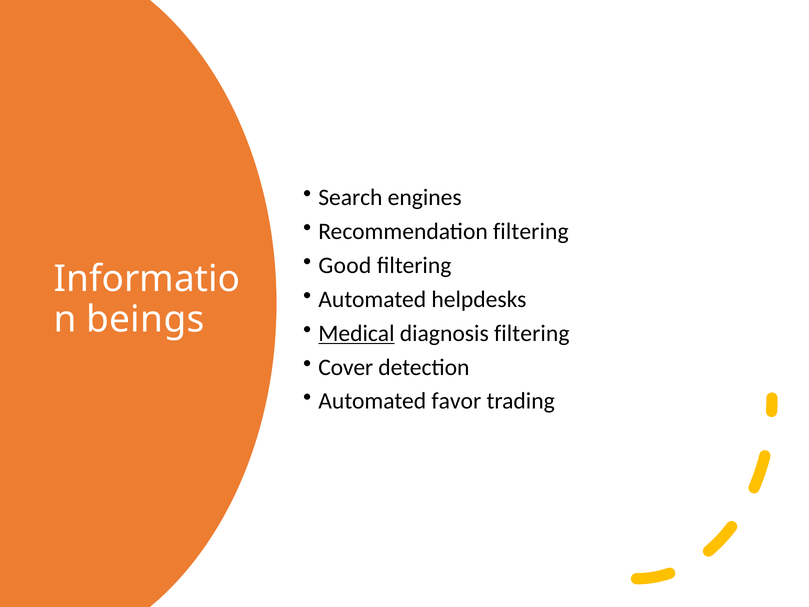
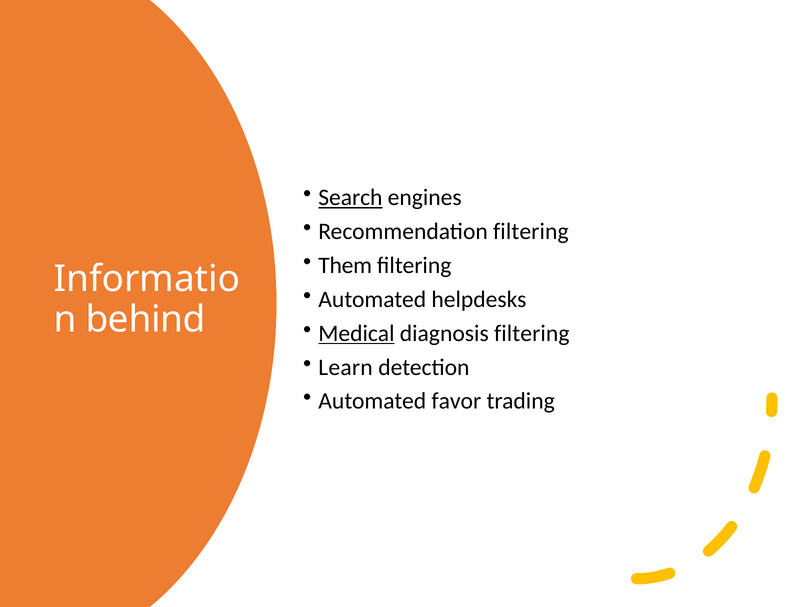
Search underline: none -> present (350, 197)
Good: Good -> Them (345, 265)
beings: beings -> behind (146, 319)
Cover: Cover -> Learn (346, 367)
